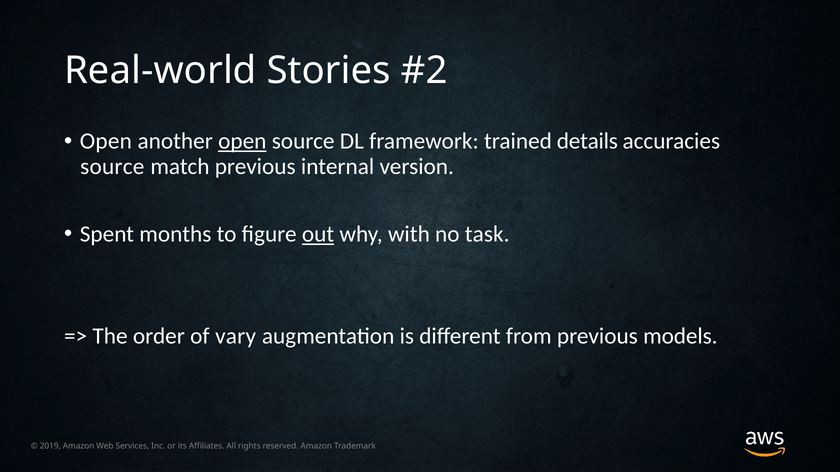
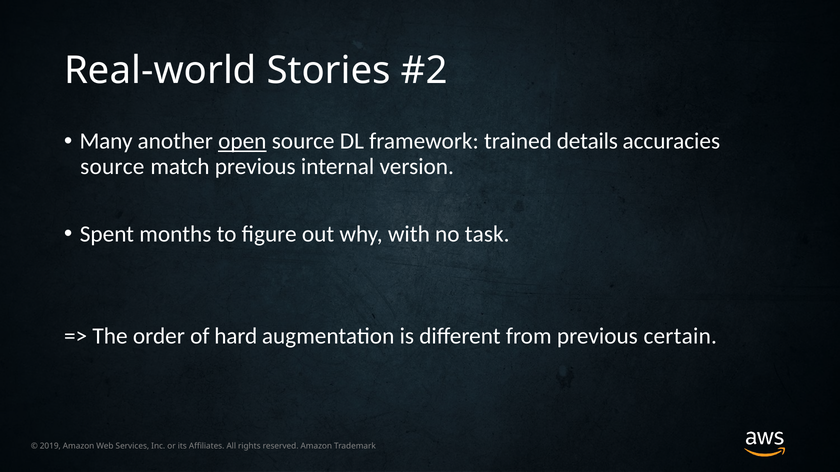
Open: Open -> Many (106, 141)
out underline: present -> none (318, 234)
vary: vary -> hard (236, 336)
models: models -> certain (680, 336)
